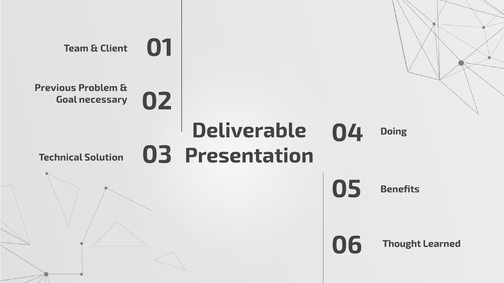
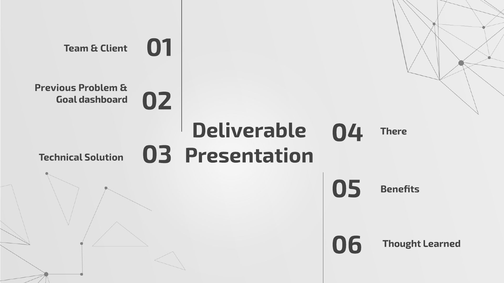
necessary: necessary -> dashboard (103, 100)
Doing: Doing -> There (394, 131)
